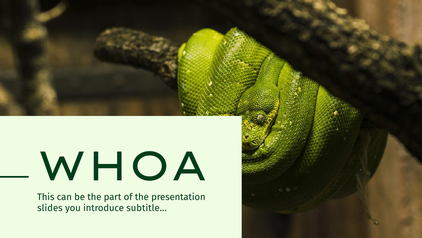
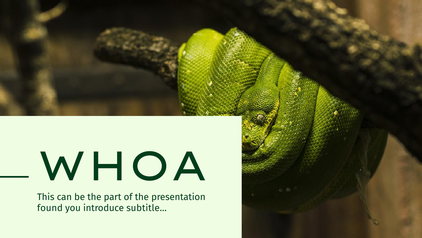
slides: slides -> found (50, 208)
